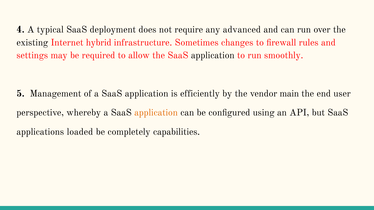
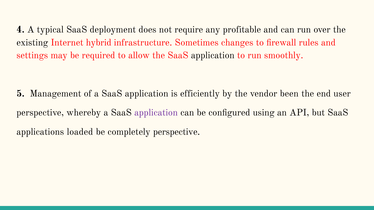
advanced: advanced -> profitable (242, 30)
main: main -> been (289, 94)
application colour: orange -> purple (156, 113)
completely capabilities: capabilities -> perspective (177, 132)
